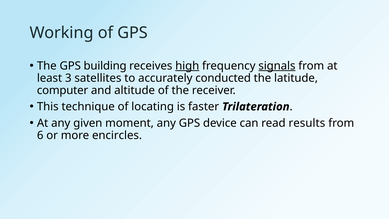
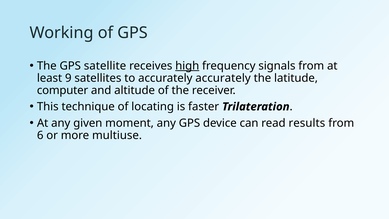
building: building -> satellite (105, 66)
signals underline: present -> none (277, 66)
3: 3 -> 9 (68, 78)
accurately conducted: conducted -> accurately (223, 78)
encircles: encircles -> multiuse (117, 135)
